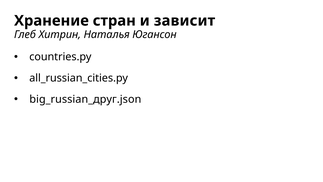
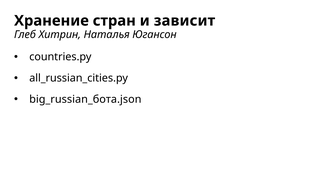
big_russian_друг.json: big_russian_друг.json -> big_russian_бота.json (85, 99)
